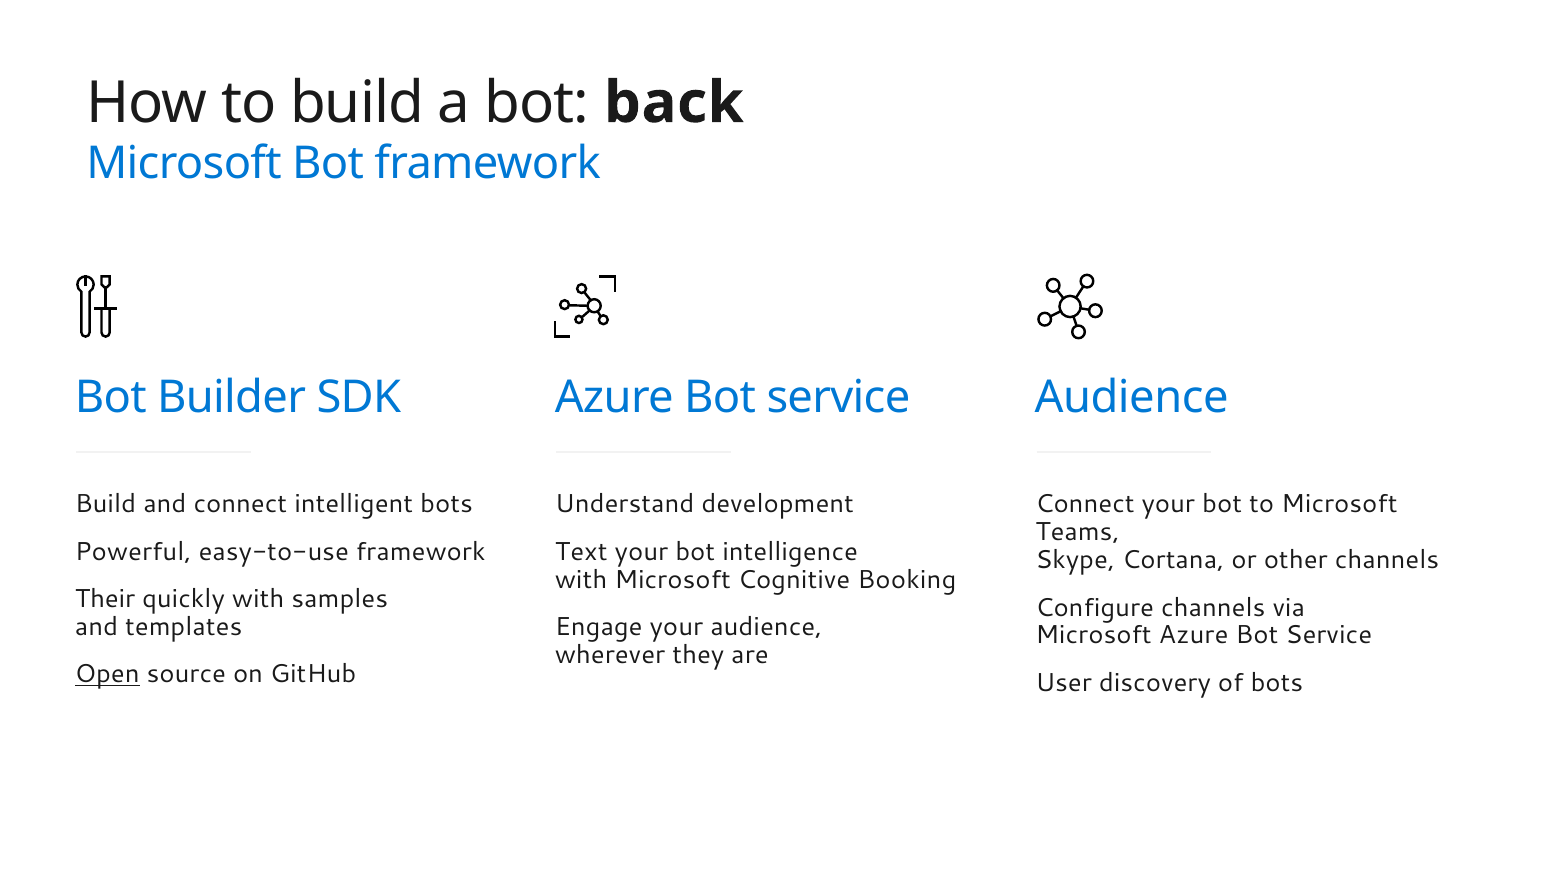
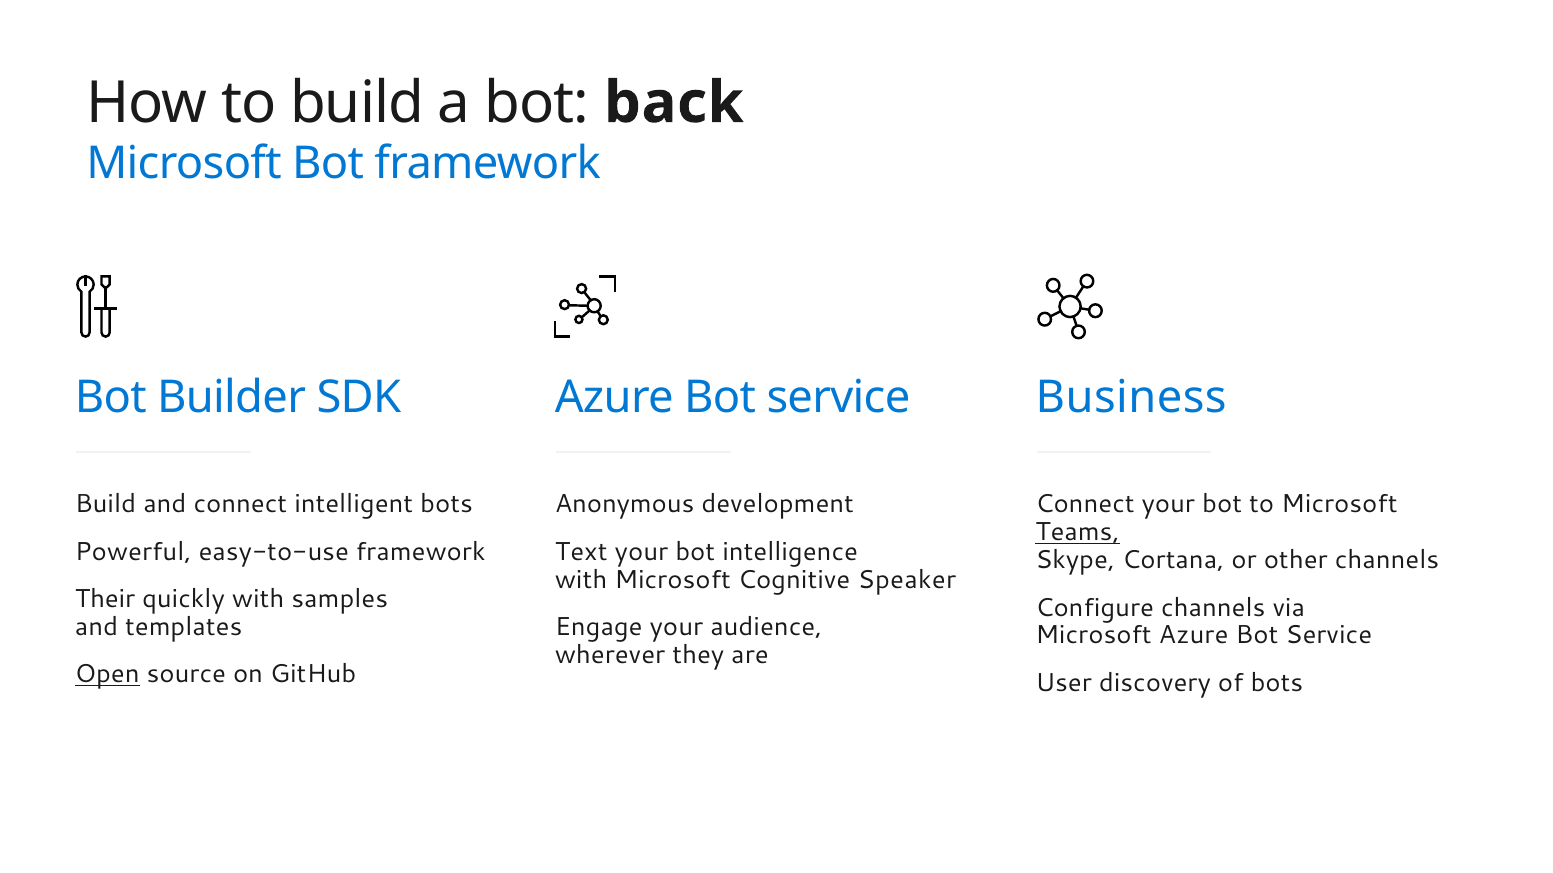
Audience: Audience -> Business (1131, 398)
Understand: Understand -> Anonymous (625, 505)
Teams underline: none -> present (1078, 533)
Booking: Booking -> Speaker (907, 580)
